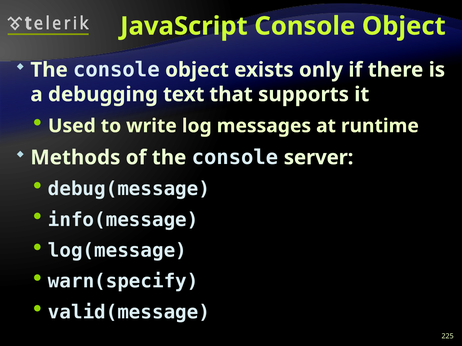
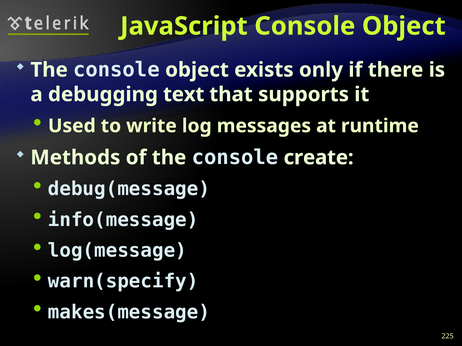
server: server -> create (319, 158)
valid(message: valid(message -> makes(message (129, 312)
